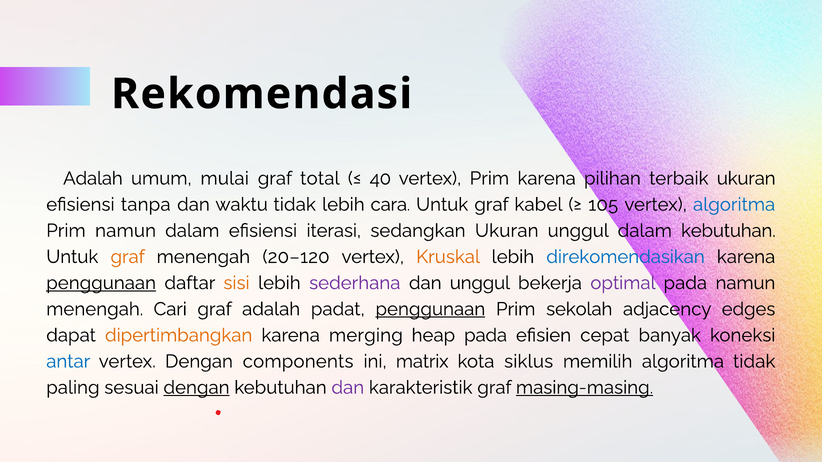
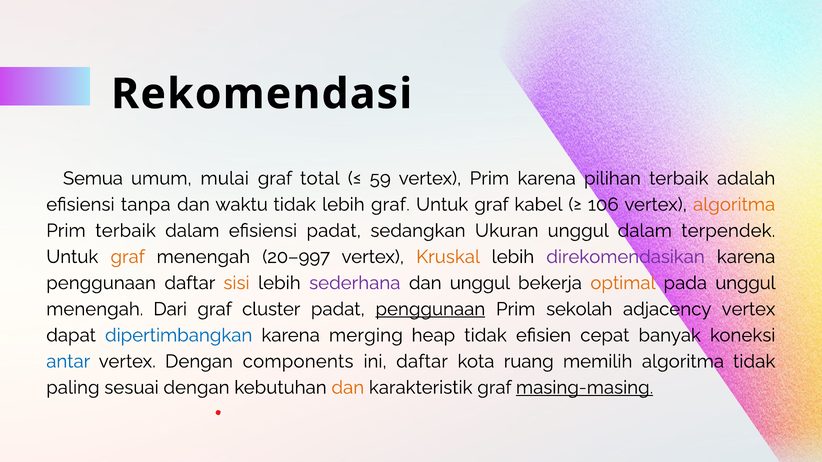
Adalah: Adalah -> Semua (93, 179)
40: 40 -> 59 (380, 179)
terbaik ukuran: ukuran -> adalah (746, 179)
lebih cara: cara -> graf (390, 205)
105: 105 -> 106 (603, 205)
algoritma colour: blue -> orange (734, 205)
Prim namun: namun -> terbaik (126, 231)
efisiensi iterasi: iterasi -> padat (334, 231)
dalam kebutuhan: kebutuhan -> terpendek (728, 231)
20–120: 20–120 -> 20–997 (296, 257)
direkomendasikan colour: blue -> purple (626, 257)
penggunaan underline: present -> none (101, 283)
optimal colour: purple -> orange (623, 283)
pada namun: namun -> unggul (745, 283)
Cari: Cari -> Dari (170, 309)
graf adalah: adalah -> cluster (271, 309)
adjacency edges: edges -> vertex (748, 309)
dipertimbangkan colour: orange -> blue (179, 336)
heap pada: pada -> tidak (485, 336)
ini matrix: matrix -> daftar (422, 362)
siklus: siklus -> ruang (529, 362)
dengan underline: present -> none (196, 388)
dan colour: purple -> orange (348, 388)
